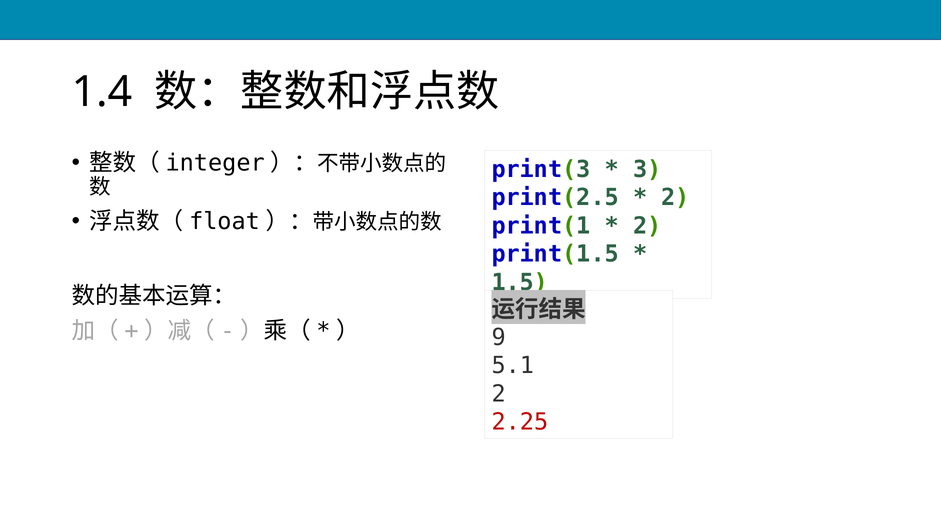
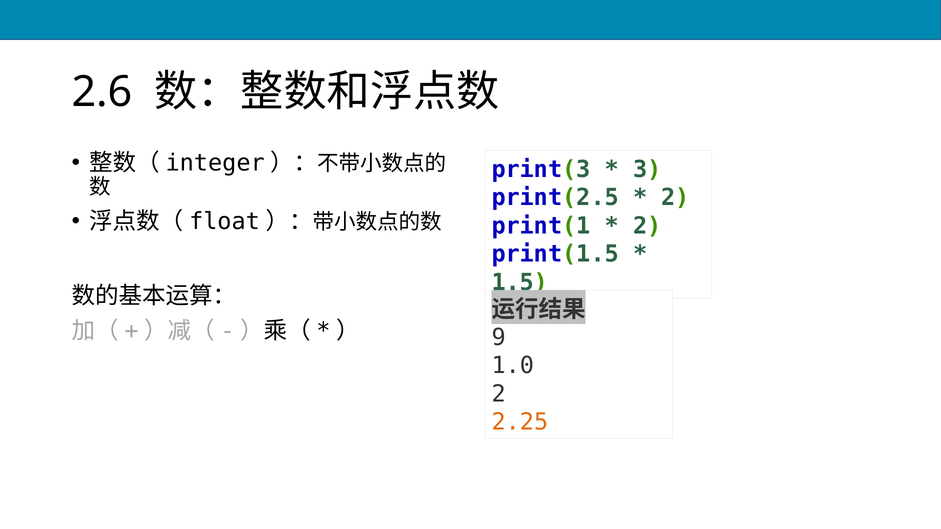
1.4: 1.4 -> 2.6 (102, 92)
5.1: 5.1 -> 1.0 (513, 366)
2.25 colour: red -> orange (520, 422)
